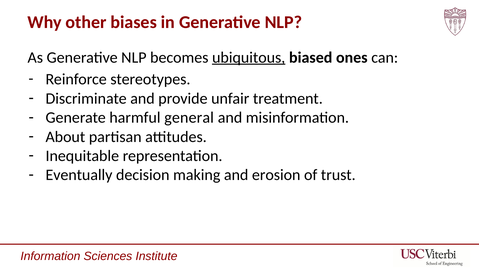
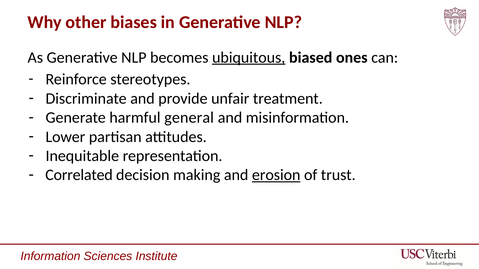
About: About -> Lower (65, 137)
Eventually: Eventually -> Correlated (79, 175)
erosion underline: none -> present (276, 175)
